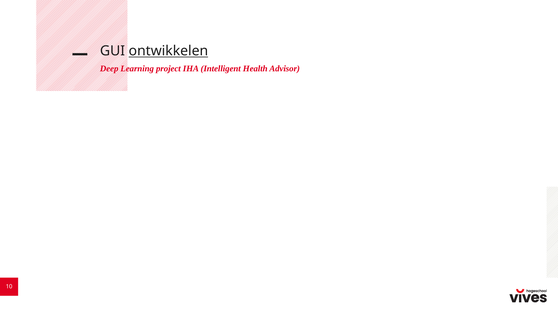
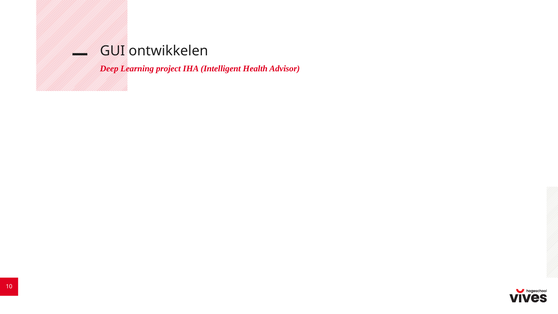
ontwikkelen underline: present -> none (168, 51)
